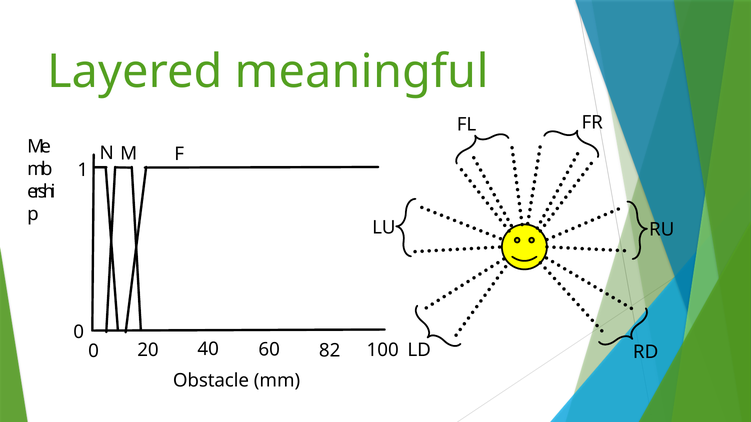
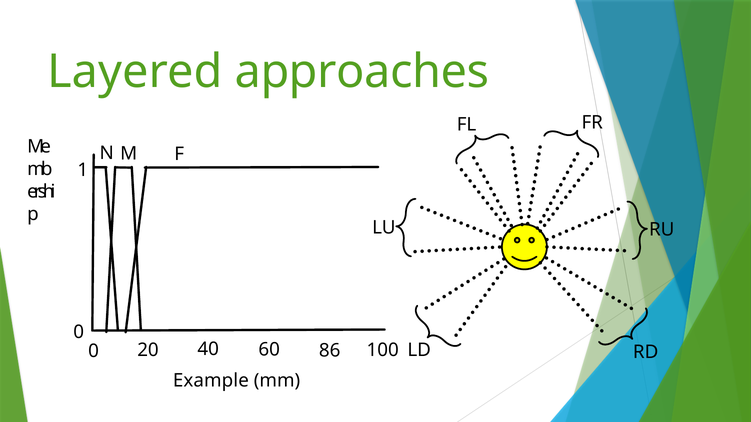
meaningful: meaningful -> approaches (362, 72)
82: 82 -> 86 (330, 351)
Obstacle: Obstacle -> Example (211, 381)
